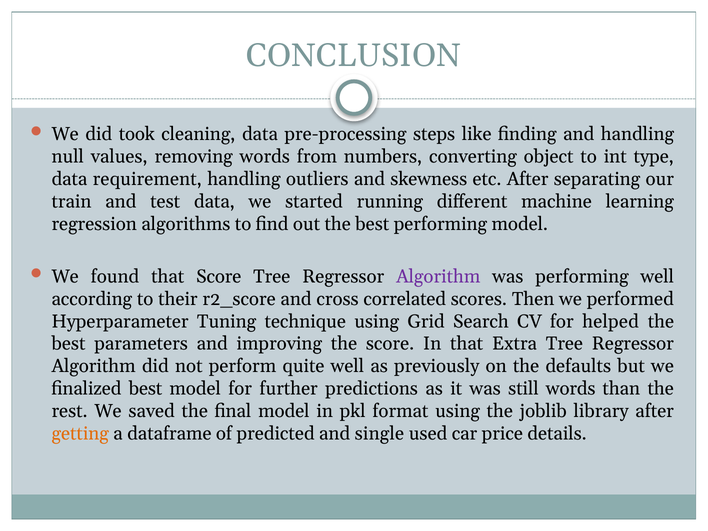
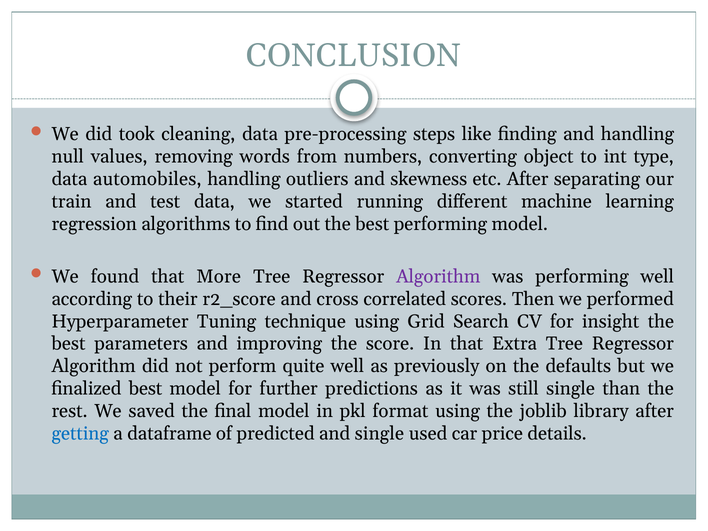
requirement: requirement -> automobiles (147, 179)
that Score: Score -> More (219, 277)
helped: helped -> insight (611, 321)
still words: words -> single (571, 389)
getting colour: orange -> blue (80, 433)
